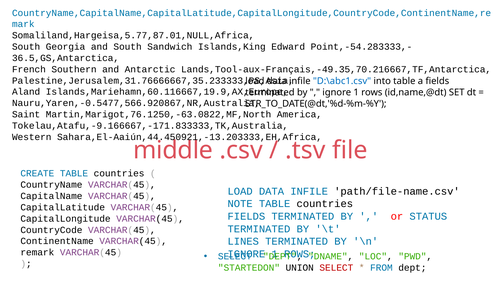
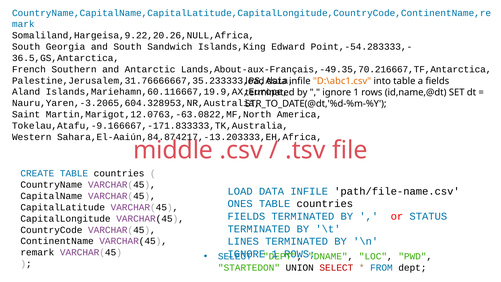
Somaliland,Hargeisa,5.77,87.01,NULL,Africa: Somaliland,Hargeisa,5.77,87.01,NULL,Africa -> Somaliland,Hargeisa,9.22,20.26,NULL,Africa (133, 35)
Lands,Tool-aux-Français,-49.35,70.216667,TF,Antarctica: Lands,Tool-aux-Français,-49.35,70.216667,TF,Antarctica -> Lands,About-aux-Français,-49.35,70.216667,TF,Antarctica (336, 69)
D:\abc1.csv colour: blue -> orange (342, 81)
Nauru,Yaren,-0.5477,566.920867,NR,Australia: Nauru,Yaren,-0.5477,566.920867,NR,Australia -> Nauru,Yaren,-3.2065,604.328953,NR,Australia (136, 103)
Martin,Marigot,76.1250,-63.0822,MF,North: Martin,Marigot,76.1250,-63.0822,MF,North -> Martin,Marigot,12.0763,-63.0822,MF,North (159, 114)
Sahara,El-Aaiún,44.450921,-13.203333,EH,Africa: Sahara,El-Aaiún,44.450921,-13.203333,EH,Africa -> Sahara,El-Aaiún,84.874217,-13.203333,EH,Africa (190, 137)
NOTE: NOTE -> ONES (240, 204)
